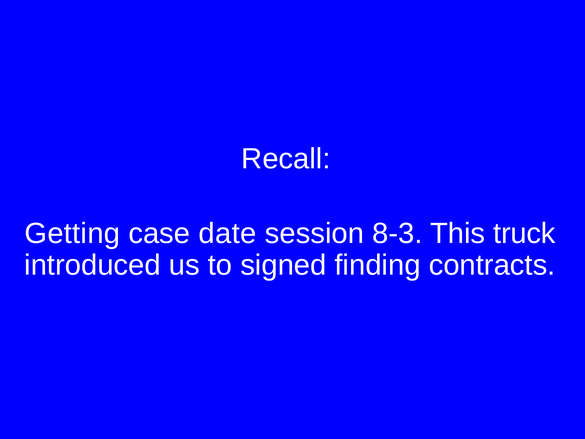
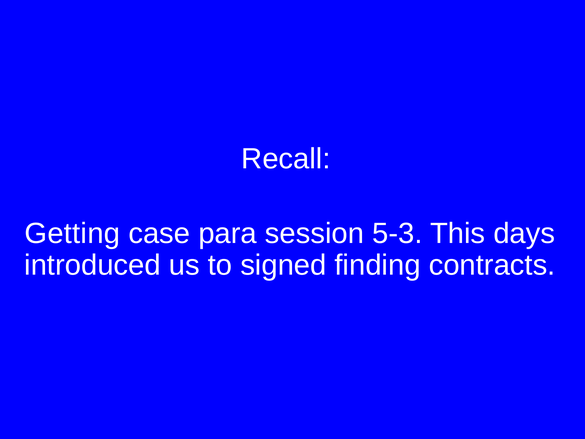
date: date -> para (228, 233)
8-3: 8-3 -> 5-3 (397, 233)
truck: truck -> days (524, 233)
